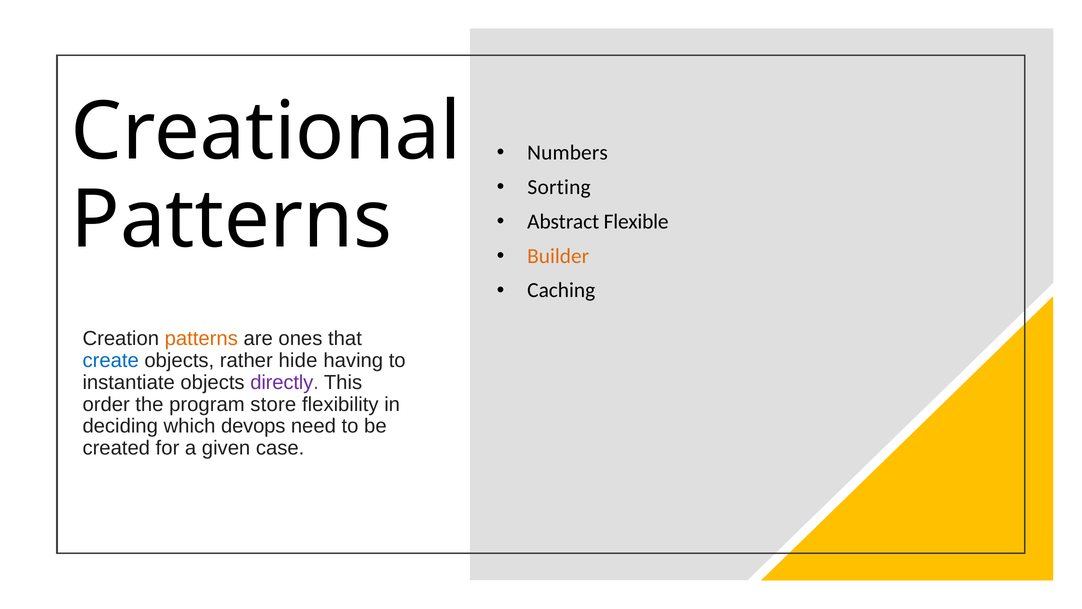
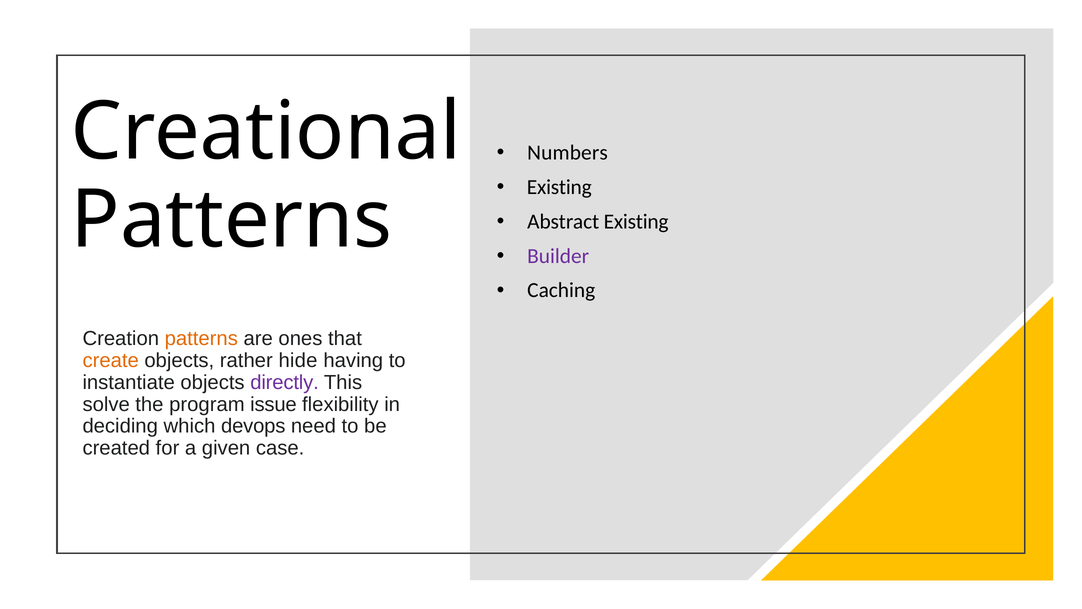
Sorting: Sorting -> Existing (559, 187)
Abstract Flexible: Flexible -> Existing (636, 221)
Builder colour: orange -> purple (558, 256)
create colour: blue -> orange (111, 360)
order: order -> solve (106, 404)
store: store -> issue (273, 404)
